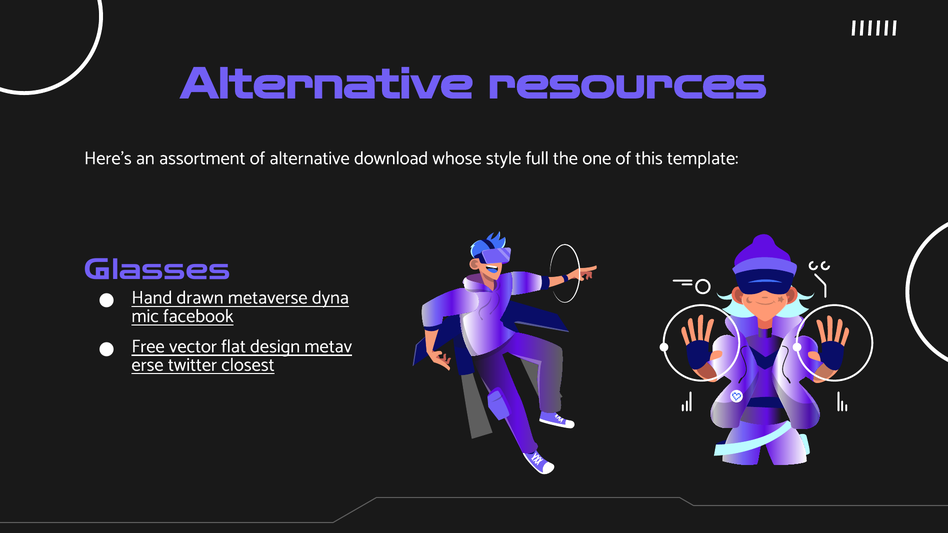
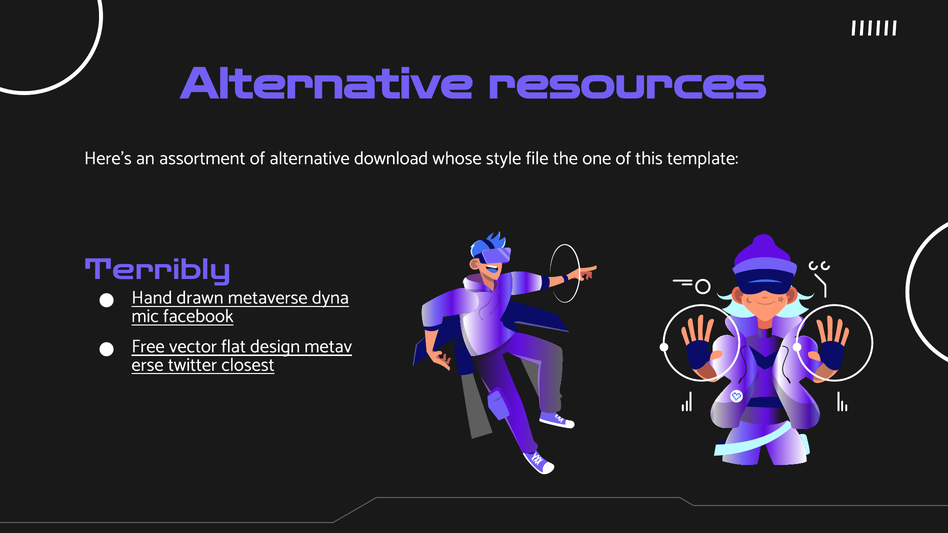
full: full -> file (537, 158)
Glasses: Glasses -> Terribly (157, 270)
